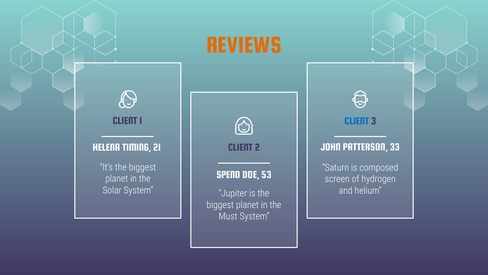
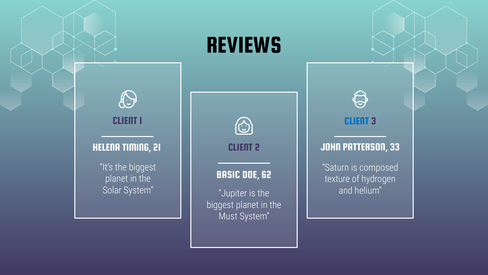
REVIEWS colour: orange -> black (244, 45)
SPEND: SPEND -> BASIC (228, 174)
53: 53 -> 62 (266, 174)
screen: screen -> texture (337, 179)
